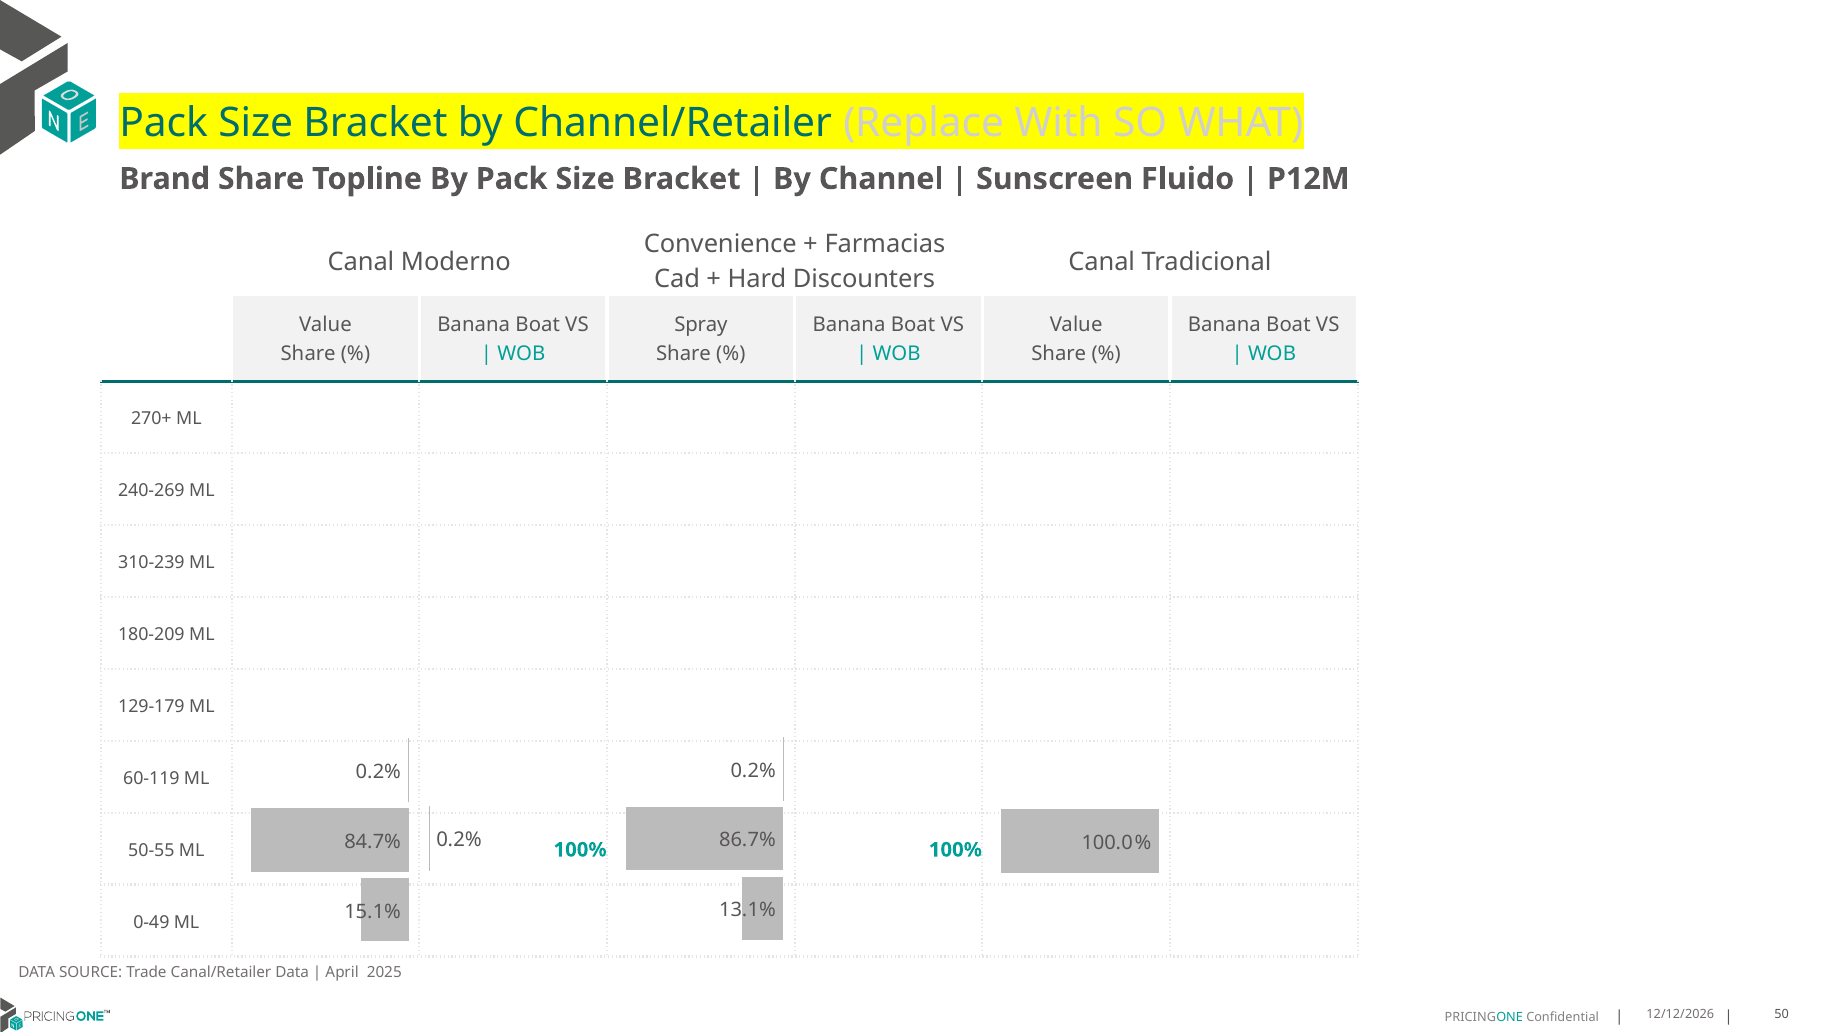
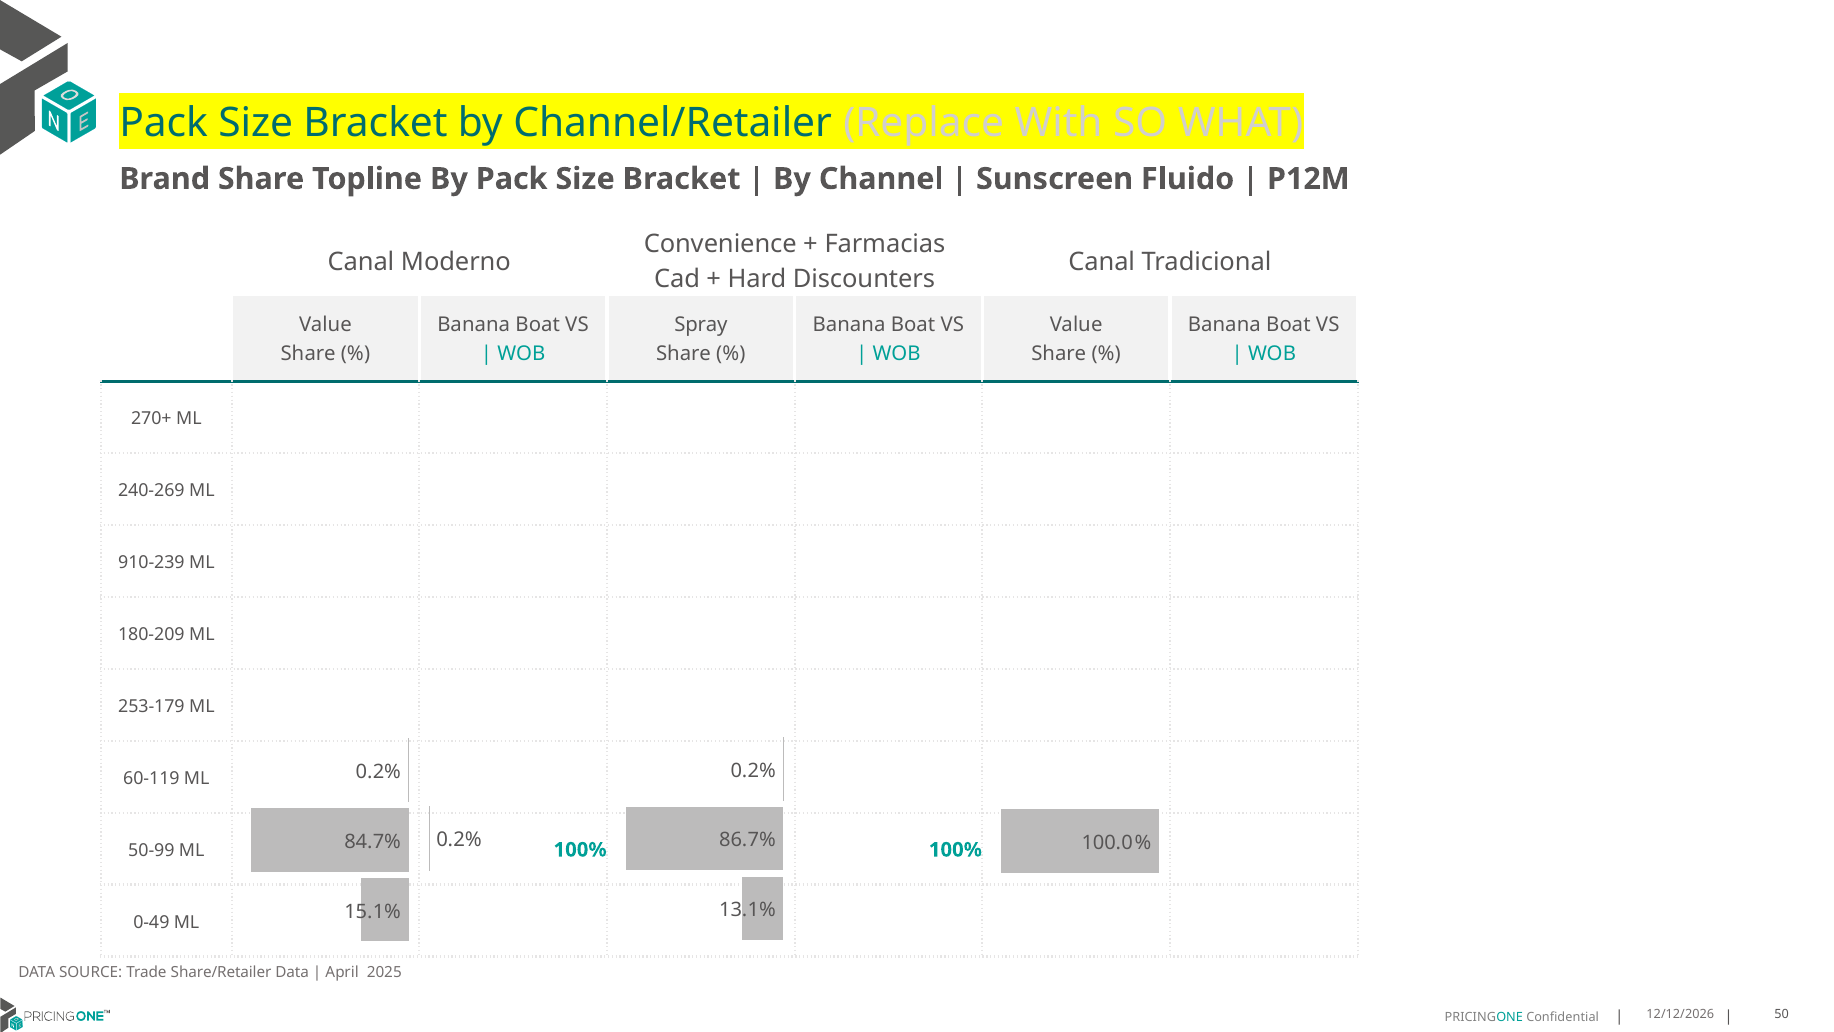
310-239: 310-239 -> 910-239 (151, 563)
129-179: 129-179 -> 253-179 (151, 706)
50-55: 50-55 -> 50-99 (151, 850)
Canal/Retailer: Canal/Retailer -> Share/Retailer (221, 972)
